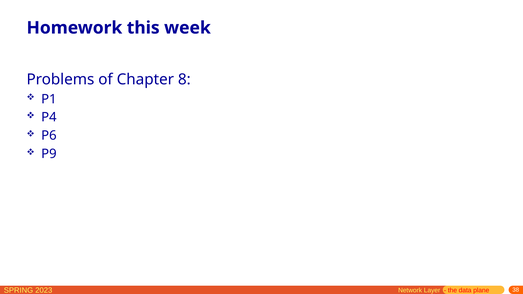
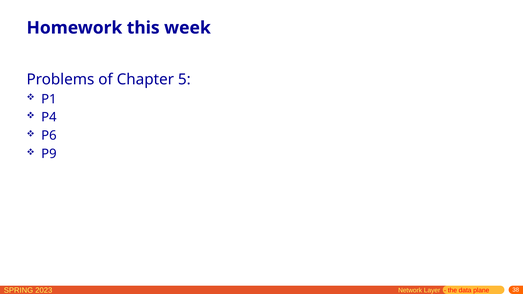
8: 8 -> 5 (184, 80)
